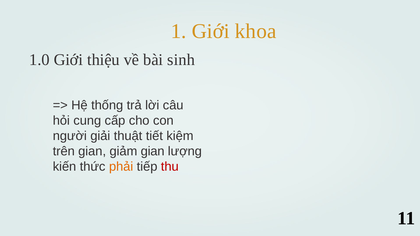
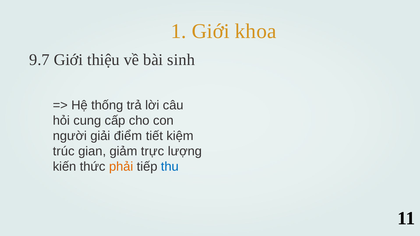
1.0: 1.0 -> 9.7 (39, 60)
thuật: thuật -> điểm (128, 136)
trên: trên -> trúc (64, 151)
giảm gian: gian -> trực (152, 151)
thu colour: red -> blue (170, 167)
